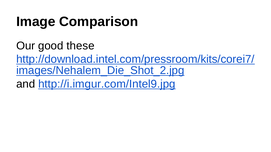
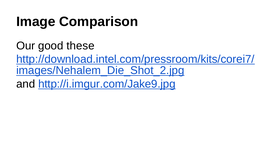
http://i.imgur.com/Intel9.jpg: http://i.imgur.com/Intel9.jpg -> http://i.imgur.com/Jake9.jpg (107, 84)
